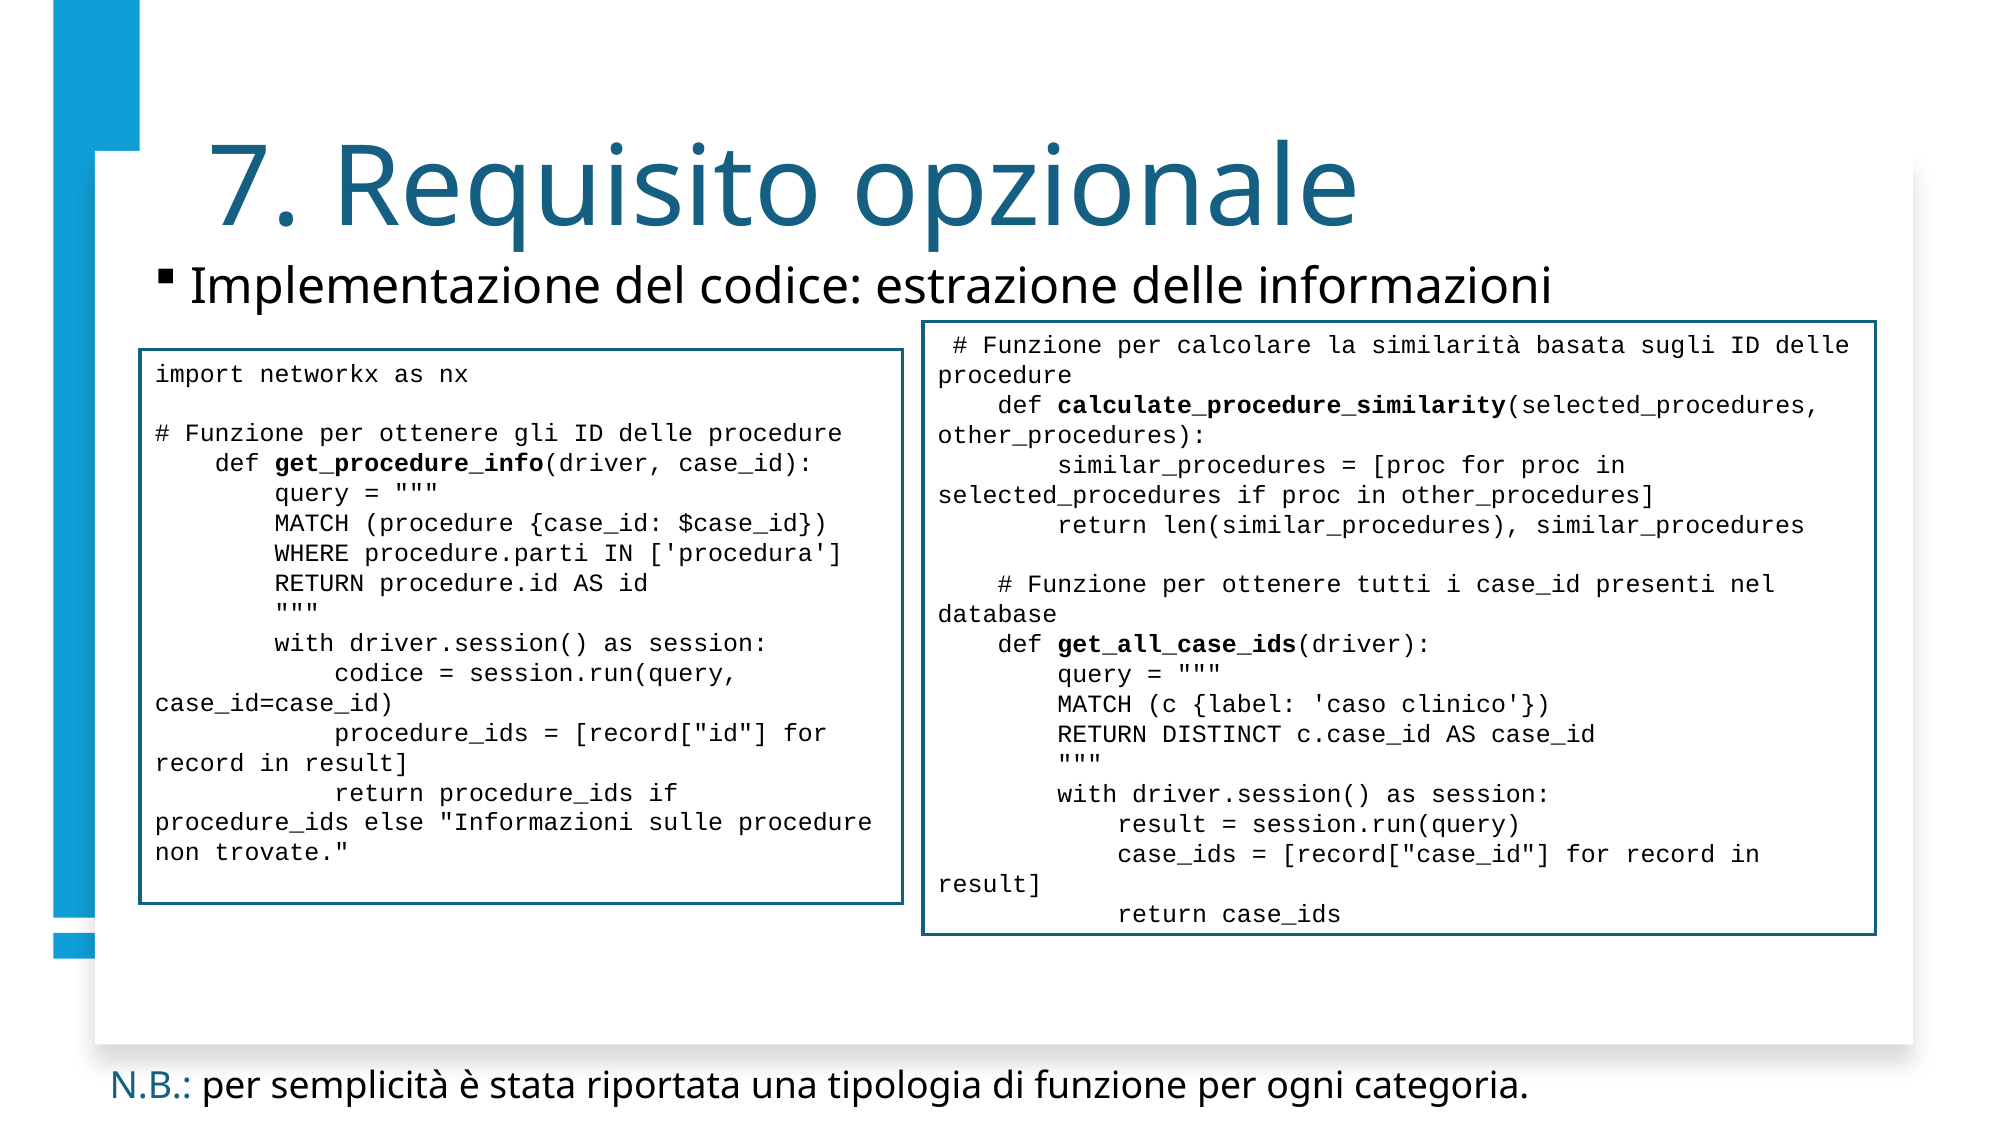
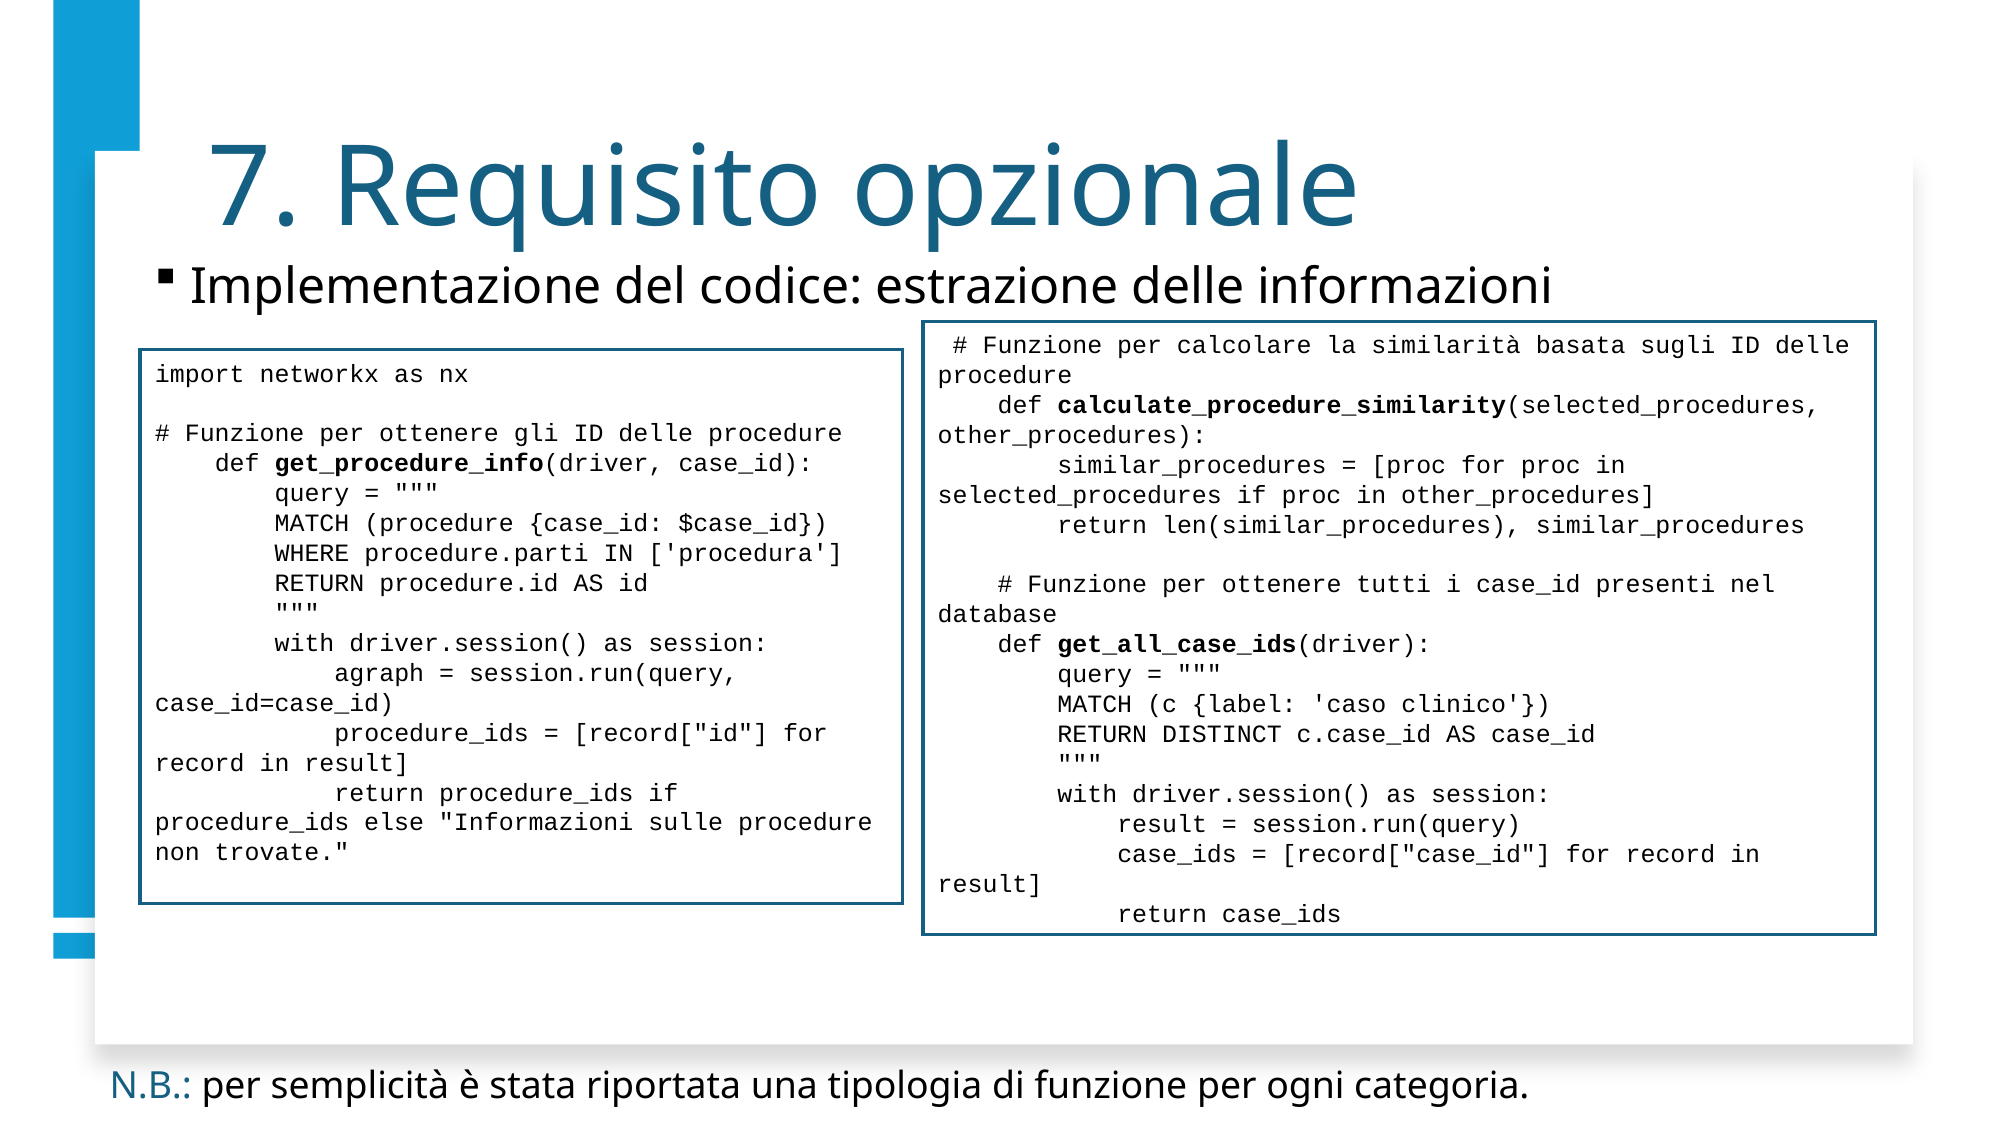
codice: codice -> agraph (379, 673)
